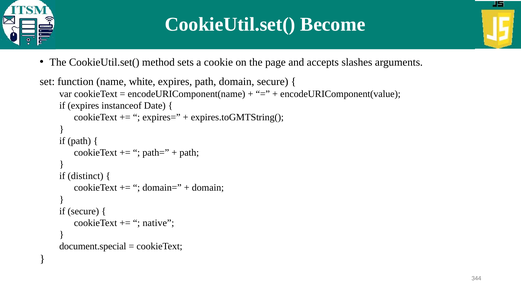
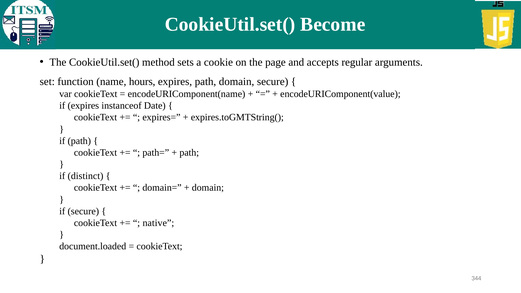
slashes: slashes -> regular (357, 62)
white: white -> hours (142, 82)
document.special: document.special -> document.loaded (93, 246)
